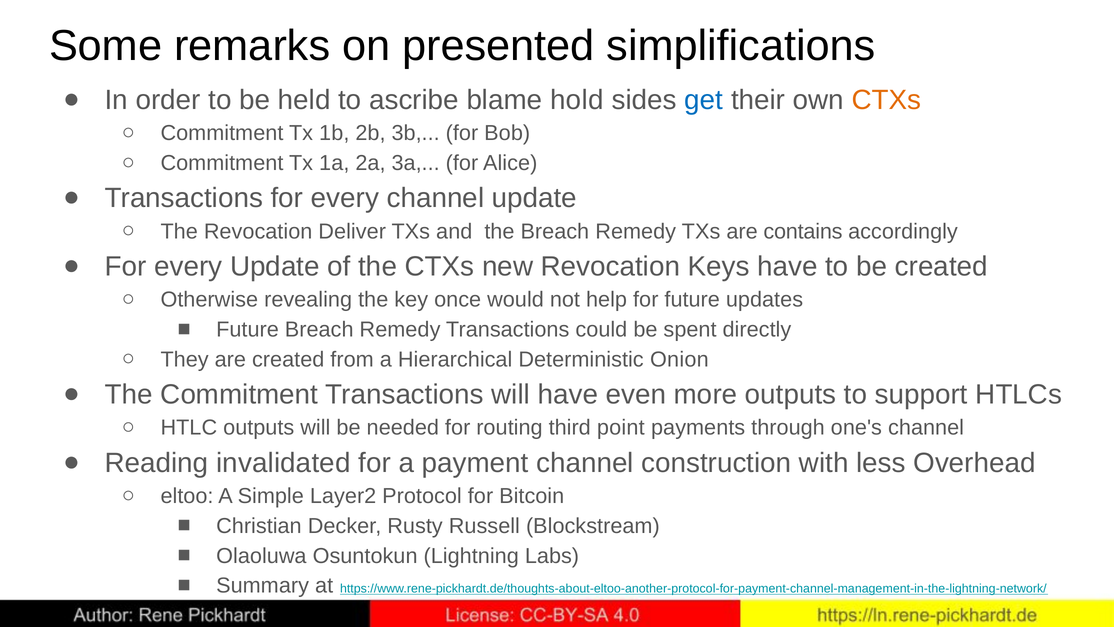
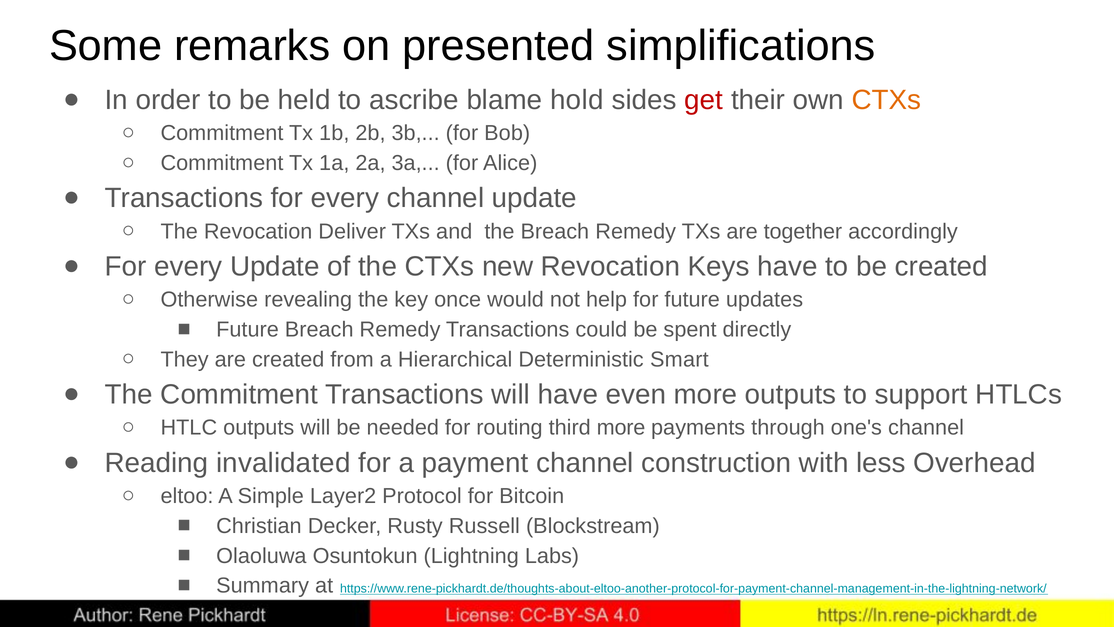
get colour: blue -> red (704, 100)
contains: contains -> together (803, 231)
Onion: Onion -> Smart (679, 359)
third point: point -> more (621, 428)
